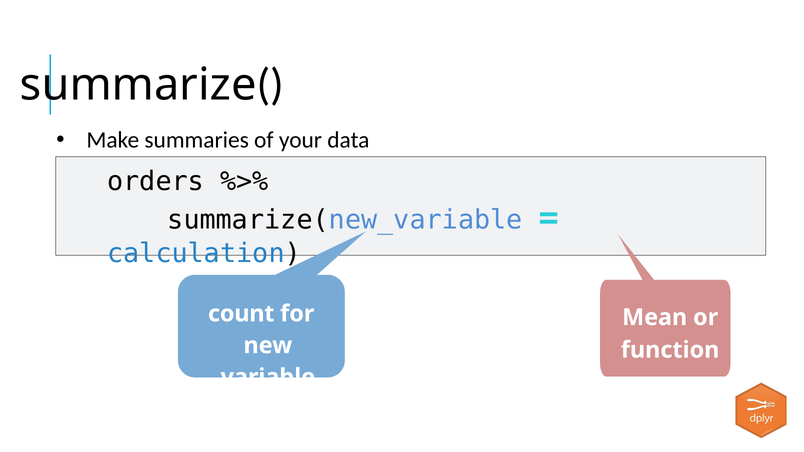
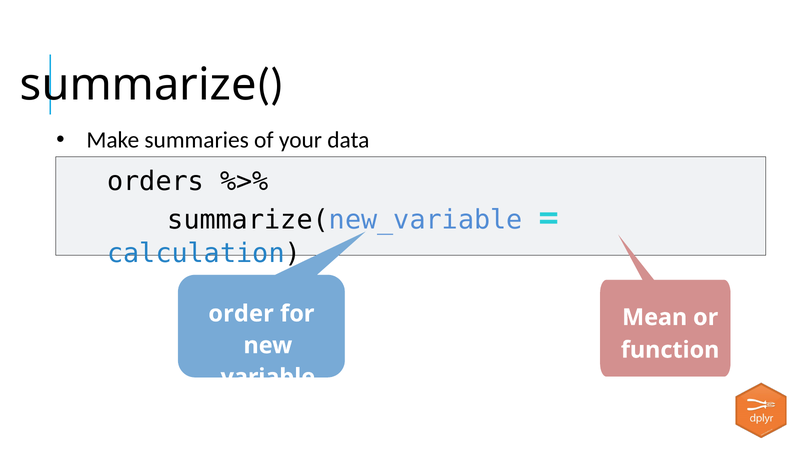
count: count -> order (241, 314)
